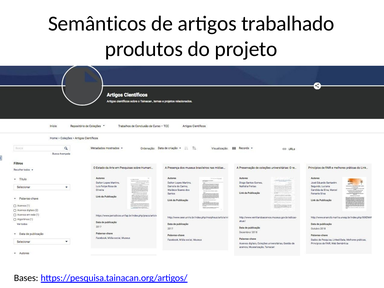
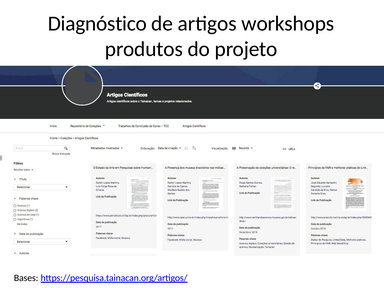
Semânticos: Semânticos -> Diagnóstico (97, 24)
trabalhado: trabalhado -> workshops (288, 24)
